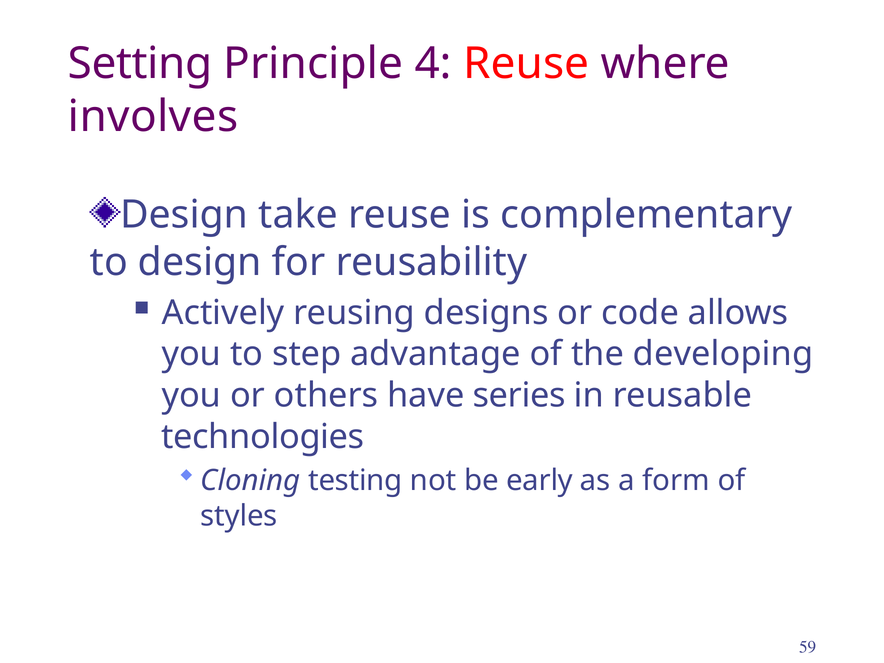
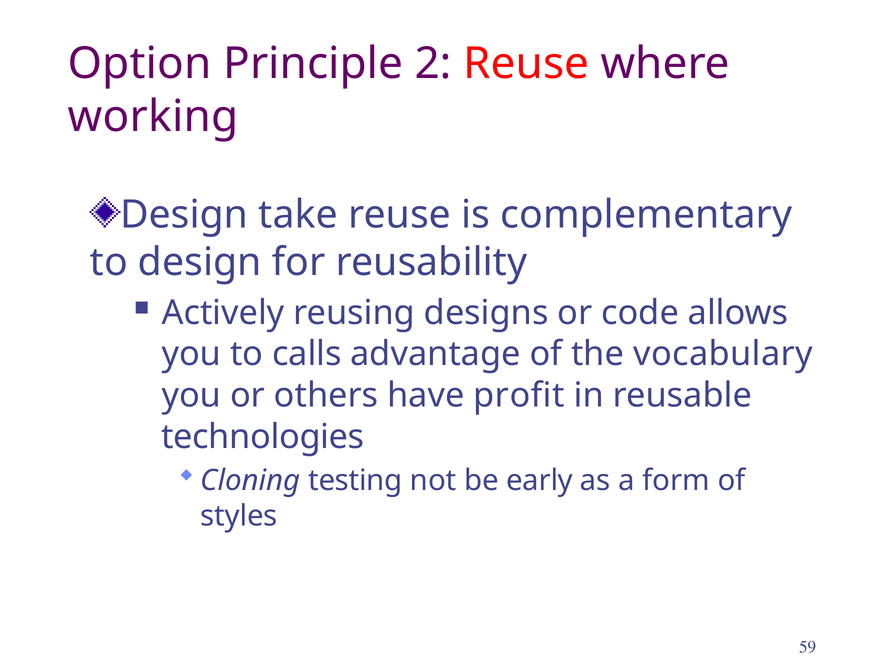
Setting: Setting -> Option (140, 64)
4: 4 -> 2 (433, 64)
involves: involves -> working (153, 117)
step: step -> calls (307, 354)
developing: developing -> vocabulary (723, 354)
series: series -> profit (519, 395)
